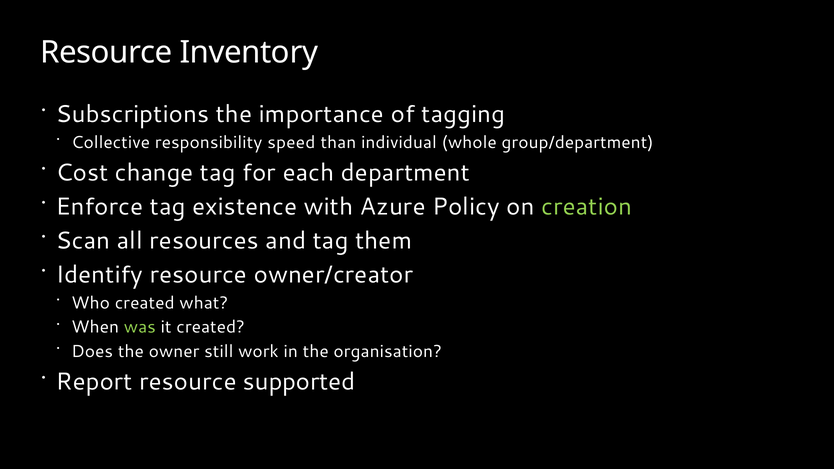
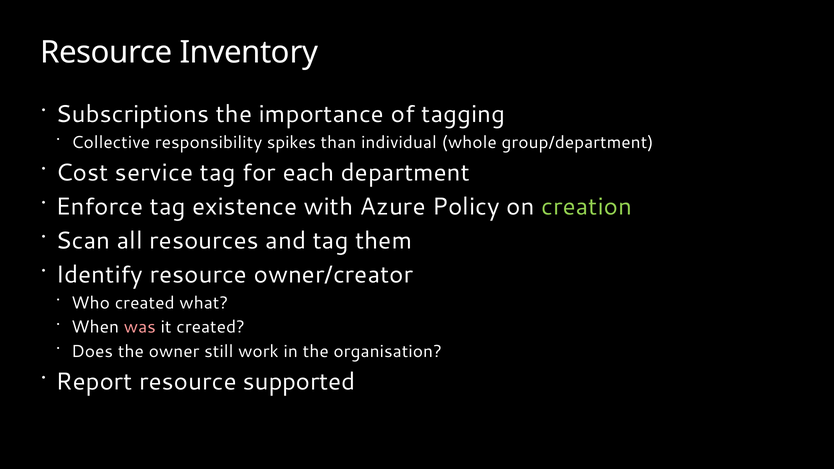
speed: speed -> spikes (291, 142)
change: change -> service (154, 173)
was colour: light green -> pink (140, 327)
